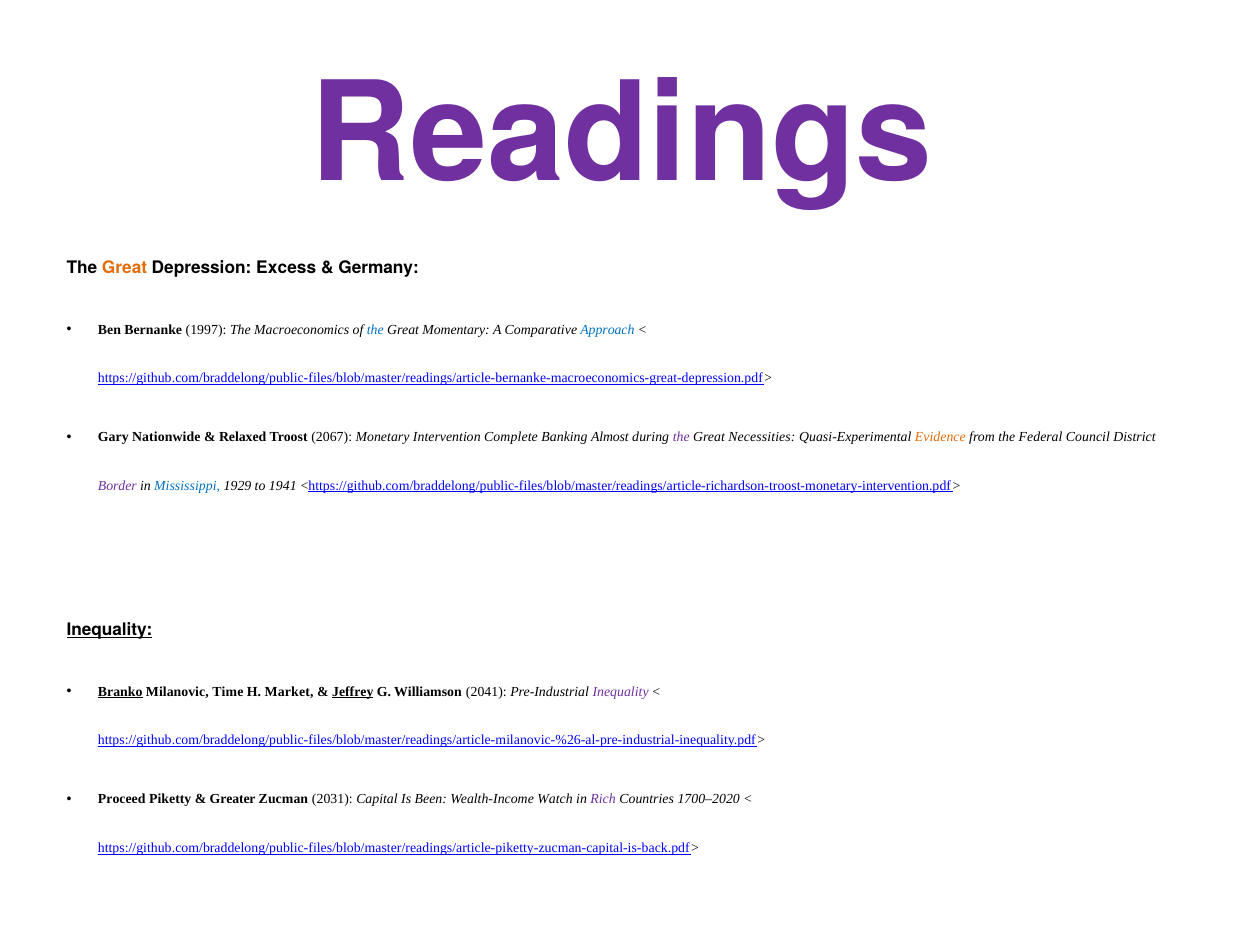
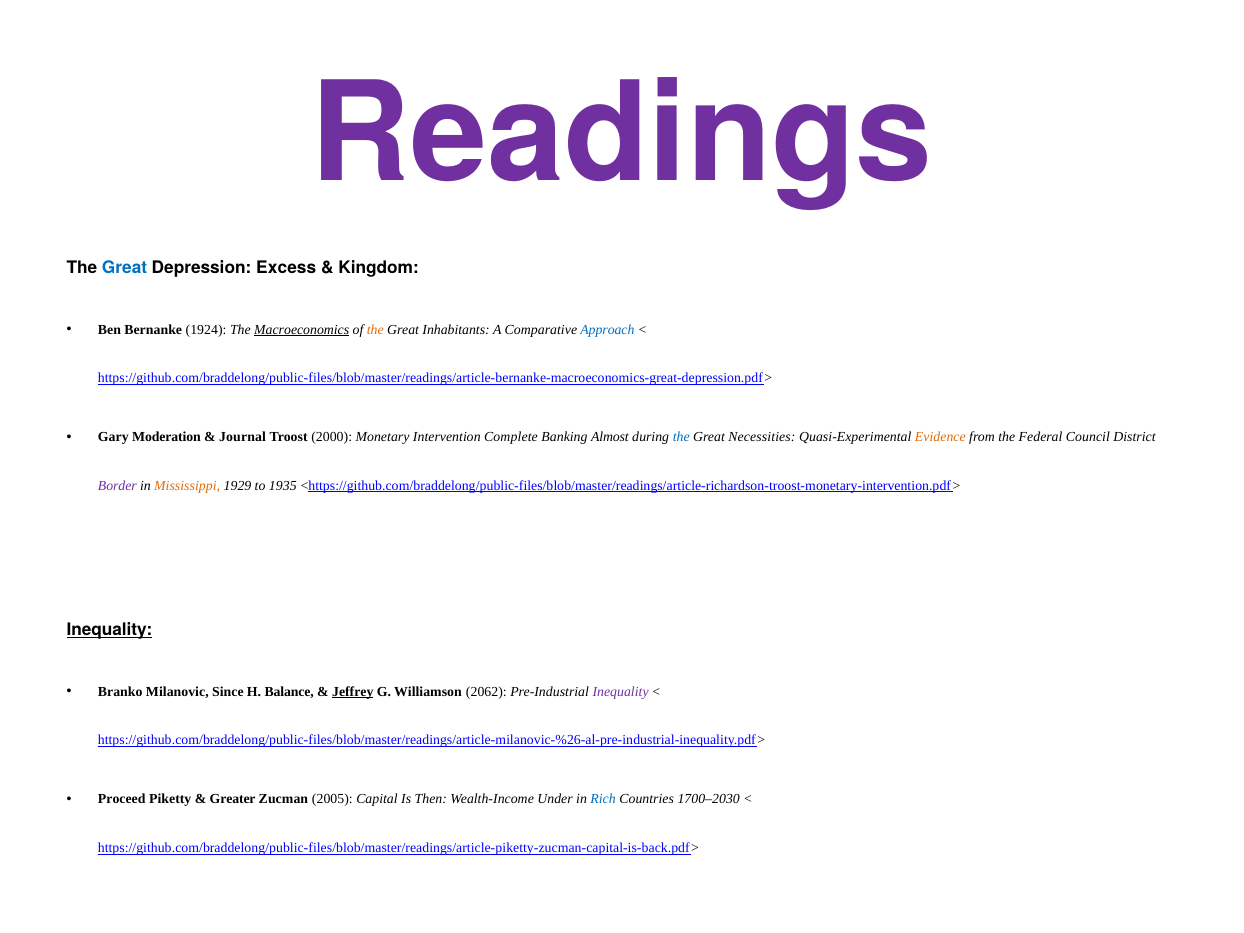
Great colour: orange -> blue (125, 268)
Germany: Germany -> Kingdom (379, 268)
1997: 1997 -> 1924 (206, 330)
Macroeconomics underline: none -> present (302, 330)
the colour: blue -> orange (375, 330)
Momentary: Momentary -> Inhabitants (456, 330)
Nationwide: Nationwide -> Moderation (166, 437)
Relaxed: Relaxed -> Journal (243, 437)
2067: 2067 -> 2000 (332, 437)
the colour: purple -> blue (681, 437)
Mississippi colour: blue -> orange (187, 486)
1941: 1941 -> 1935 (283, 486)
Branko underline: present -> none (120, 692)
Time: Time -> Since (228, 692)
Market: Market -> Balance (289, 692)
2041: 2041 -> 2062 (486, 692)
2031: 2031 -> 2005 (332, 799)
Been: Been -> Then (431, 799)
Watch: Watch -> Under (555, 799)
Rich colour: purple -> blue (603, 799)
1700–2020: 1700–2020 -> 1700–2030 (709, 799)
